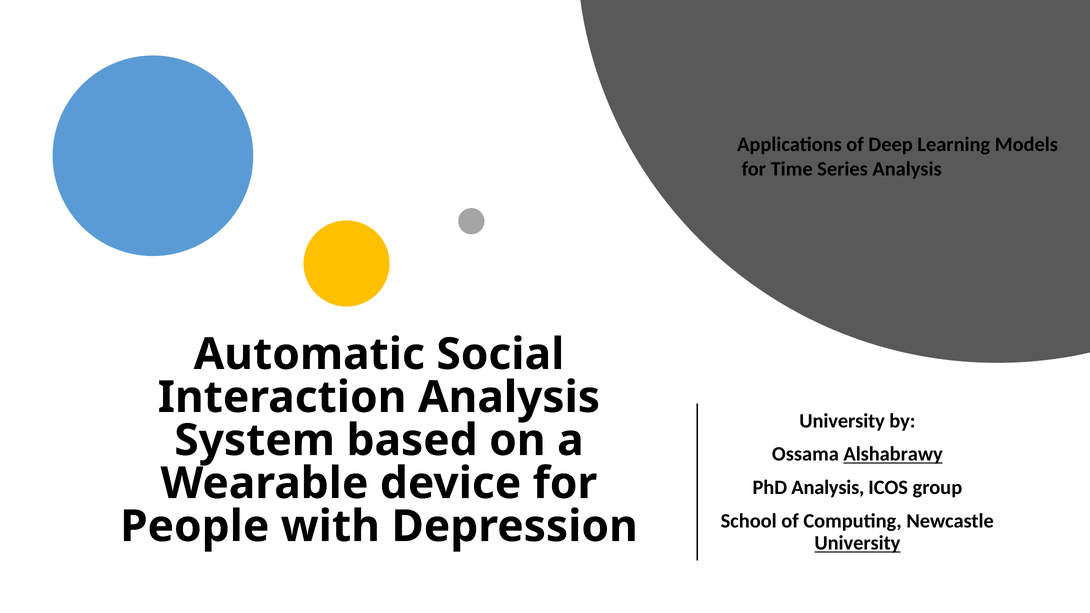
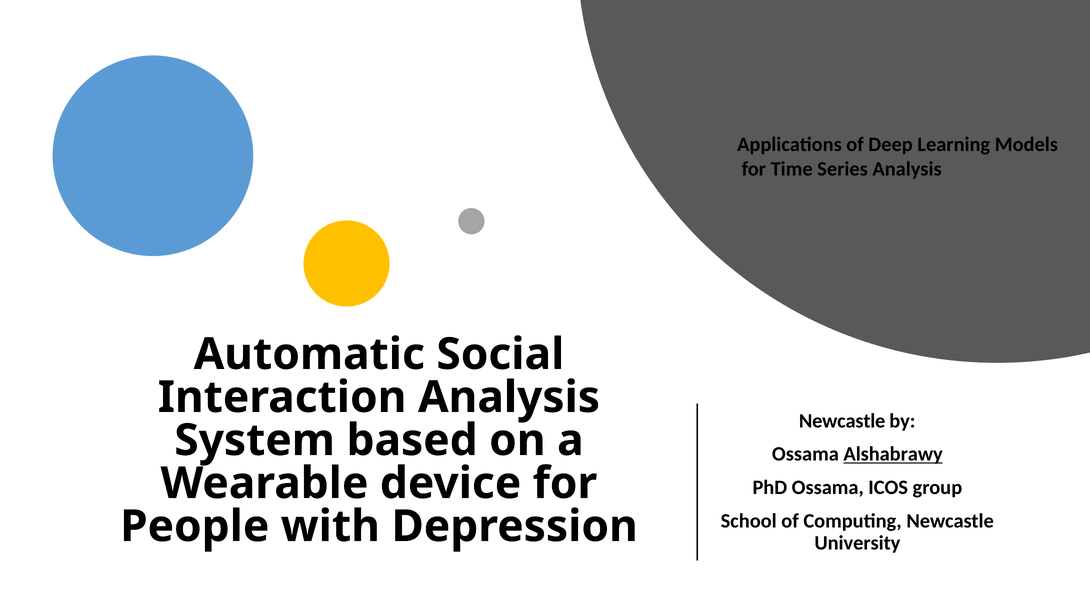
University: University -> Newcastle (842, 421)
PhD Analysis: Analysis -> Ossama (828, 488)
University underline: present -> none (857, 543)
